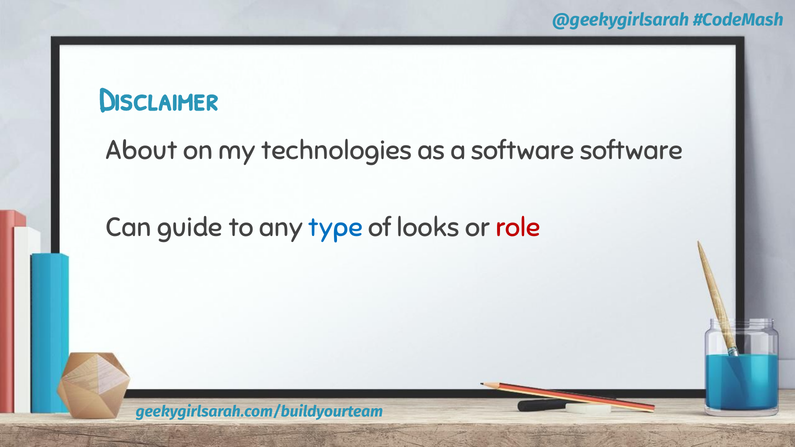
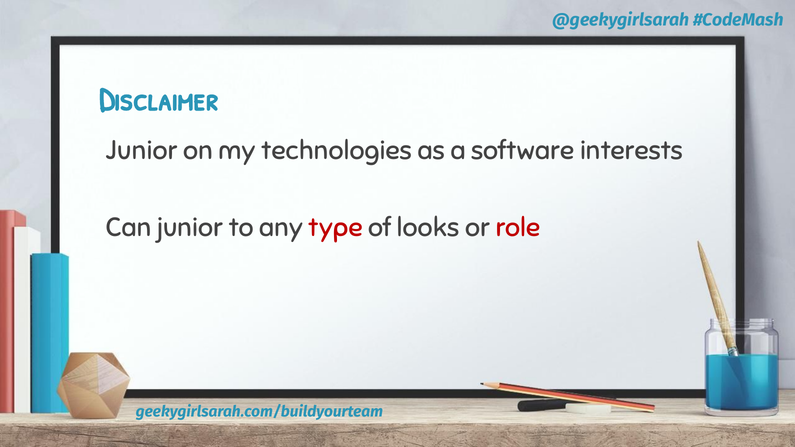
About: About -> Junior (142, 151)
software software: software -> interests (632, 151)
Can guide: guide -> junior (190, 228)
type colour: blue -> red (336, 228)
